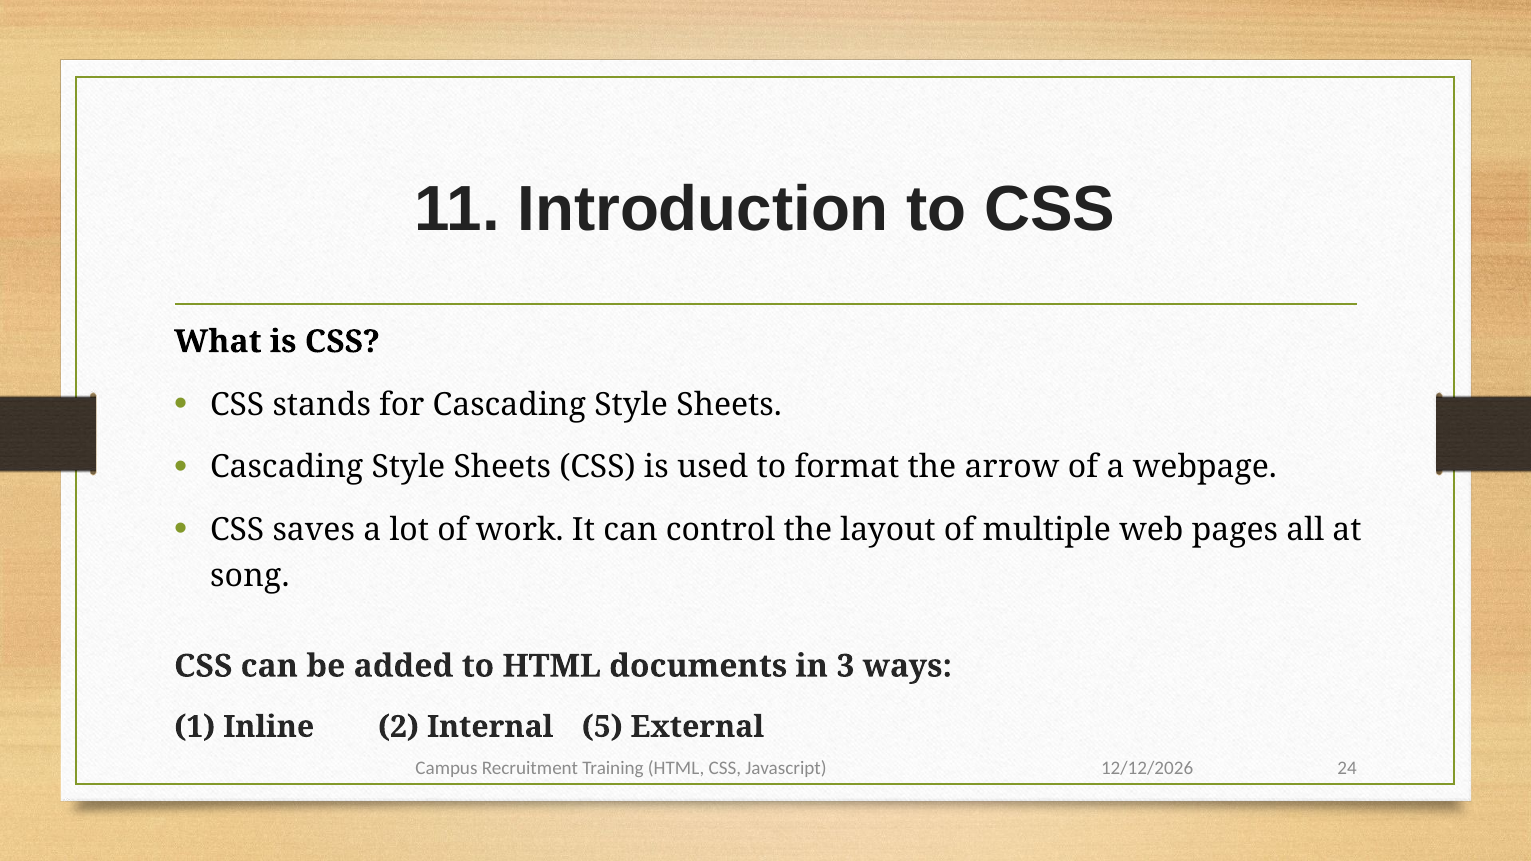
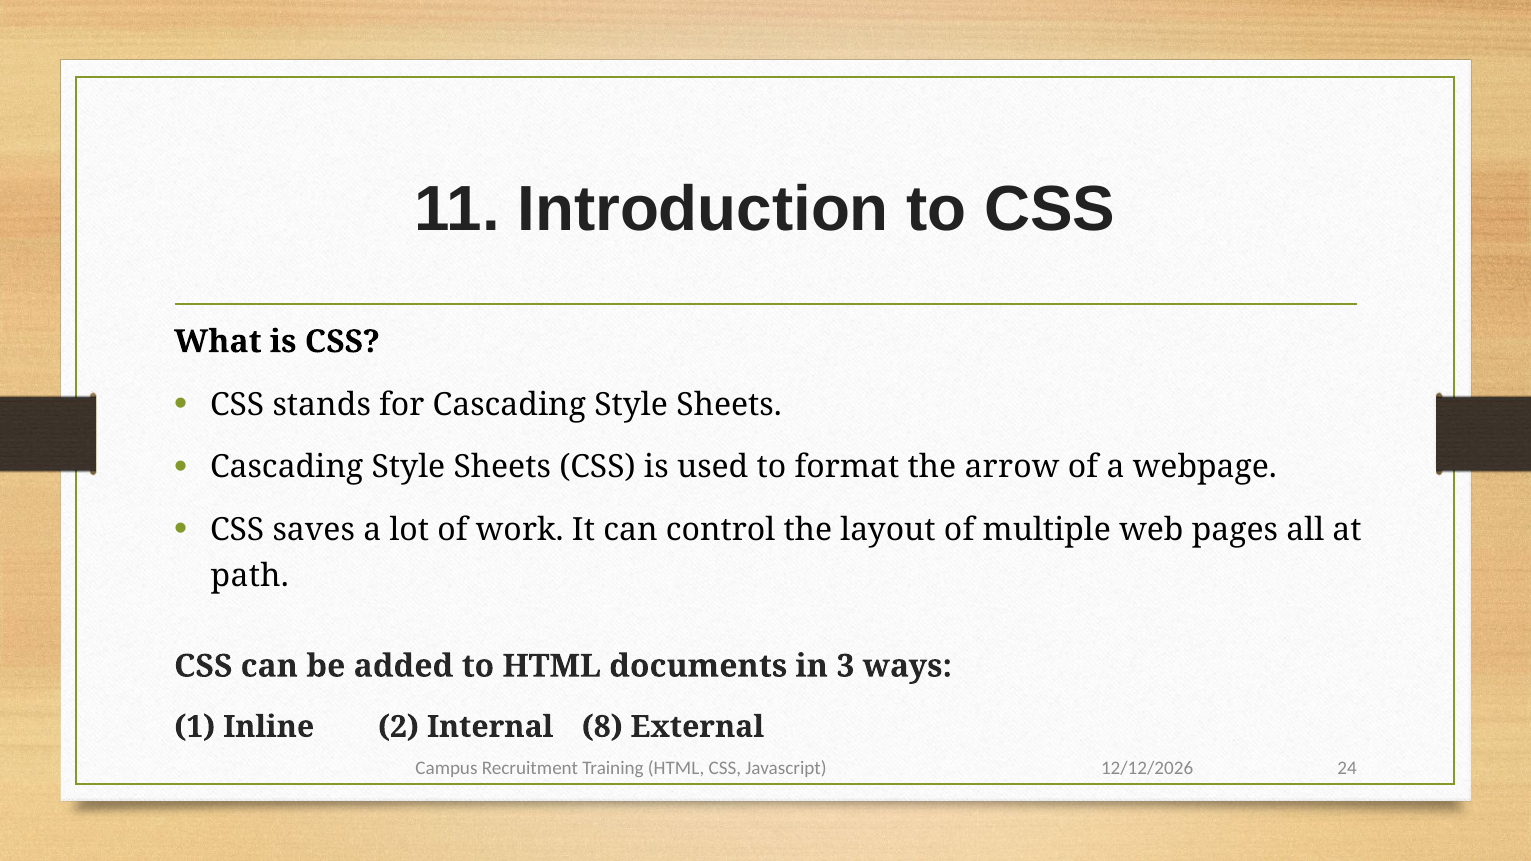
song: song -> path (250, 576)
5: 5 -> 8 (602, 727)
